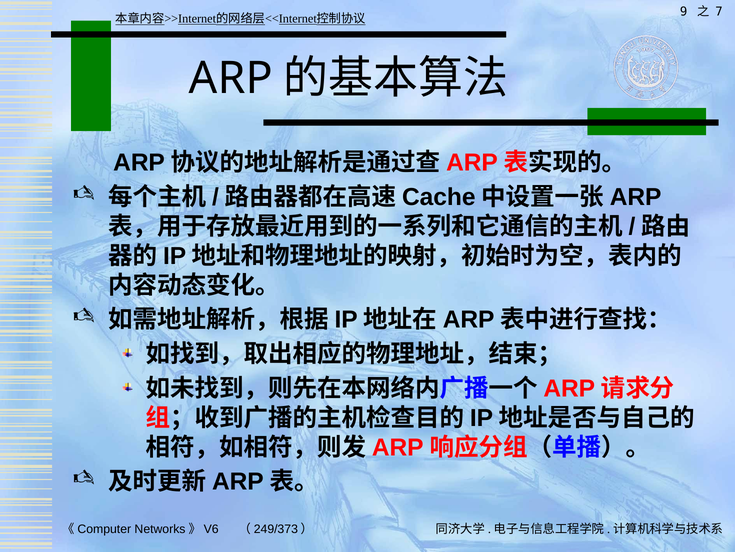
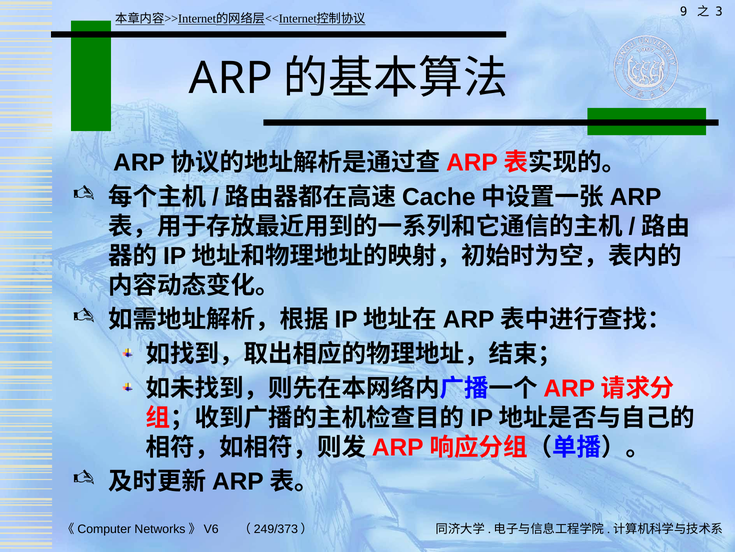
7: 7 -> 3 (719, 12)
